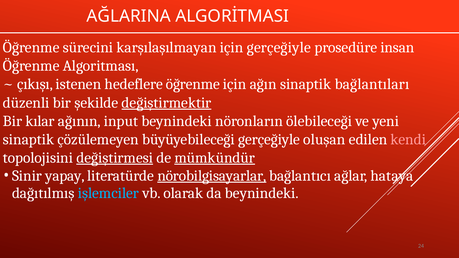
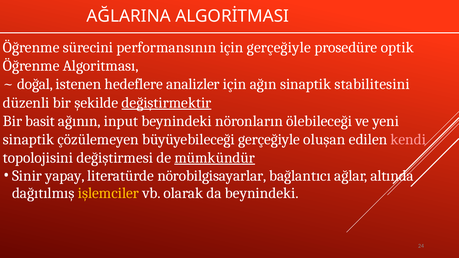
karşılaşılmayan: karşılaşılmayan -> performansının (167, 48)
insan: insan -> optik (397, 48)
çıkışı: çıkışı -> doğal (35, 84)
hedeflere öğrenme: öğrenme -> analizler (193, 84)
bağlantıları: bağlantıları -> stabilitesini (372, 84)
kılar: kılar -> basit (40, 121)
değiştirmesi underline: present -> none (115, 158)
nörobilgisayarlar underline: present -> none (212, 176)
hataya: hataya -> altında (392, 176)
işlemciler colour: light blue -> yellow (108, 193)
